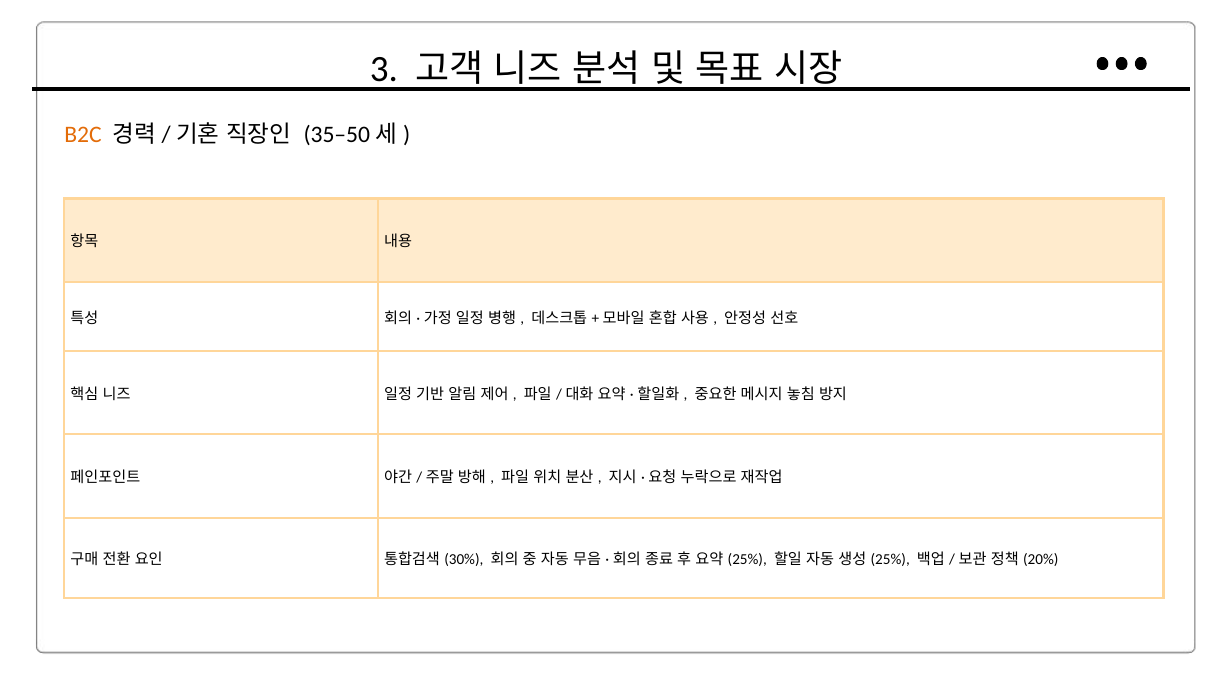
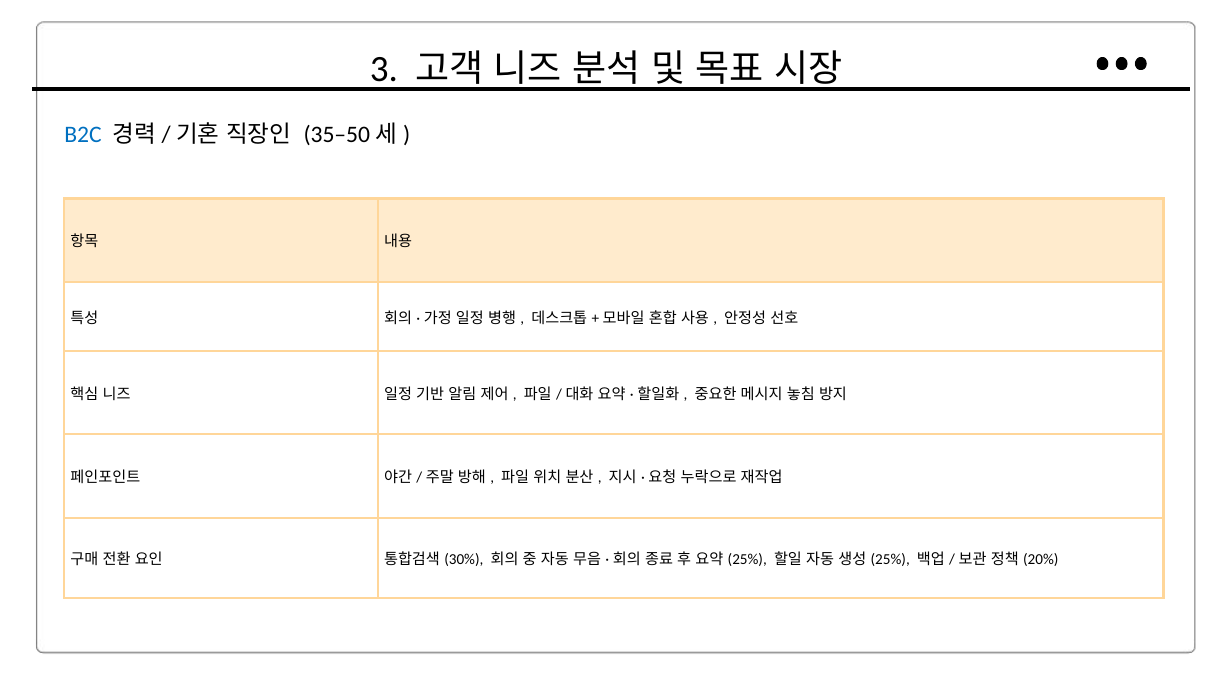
B2C colour: orange -> blue (83, 135)
